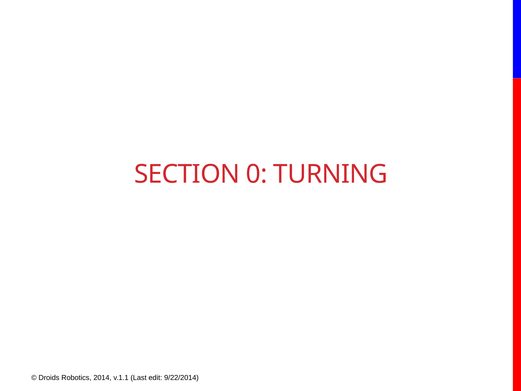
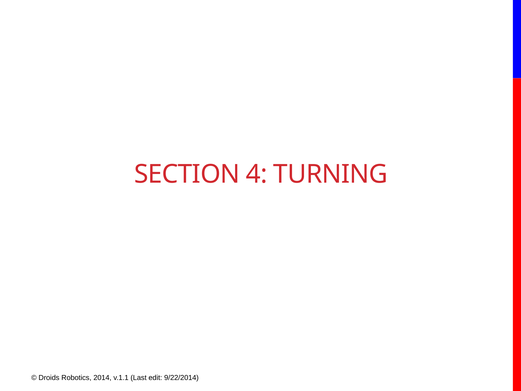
0: 0 -> 4 (257, 174)
